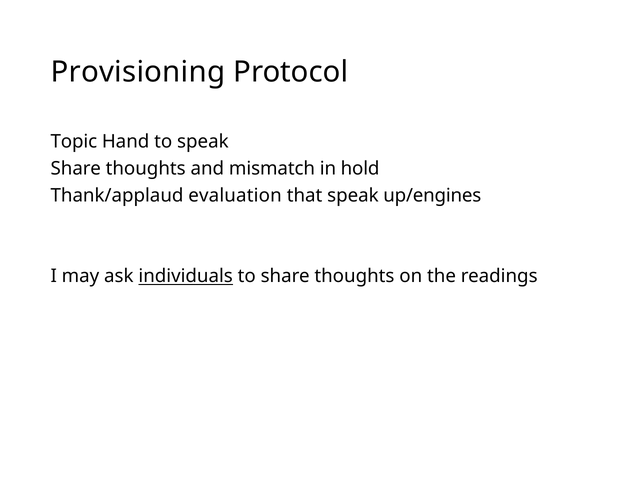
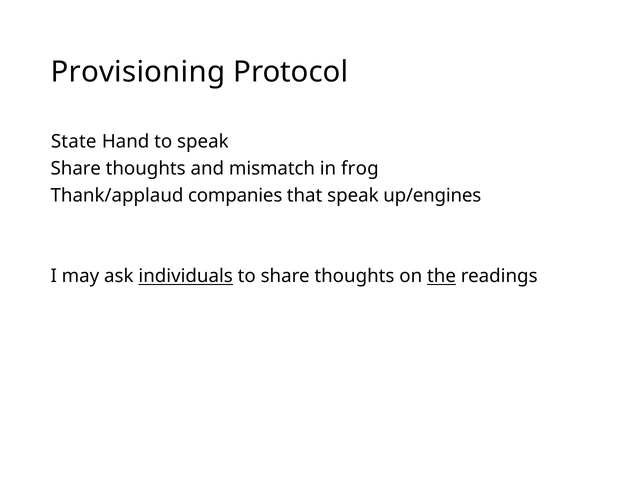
Topic: Topic -> State (74, 141)
hold: hold -> frog (360, 168)
evaluation: evaluation -> companies (235, 195)
the underline: none -> present (442, 276)
